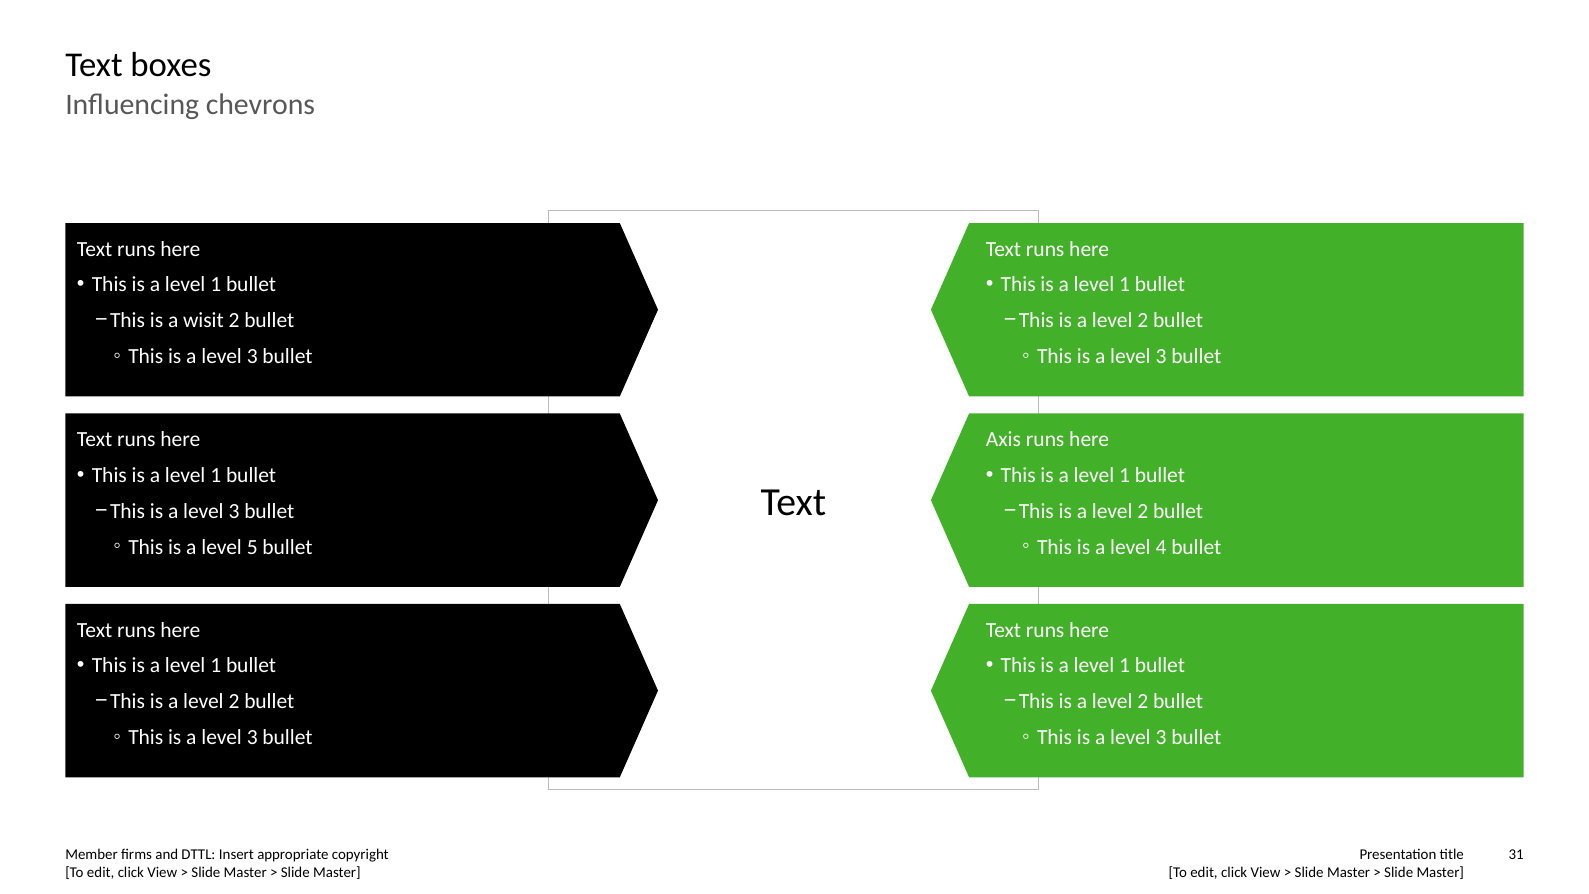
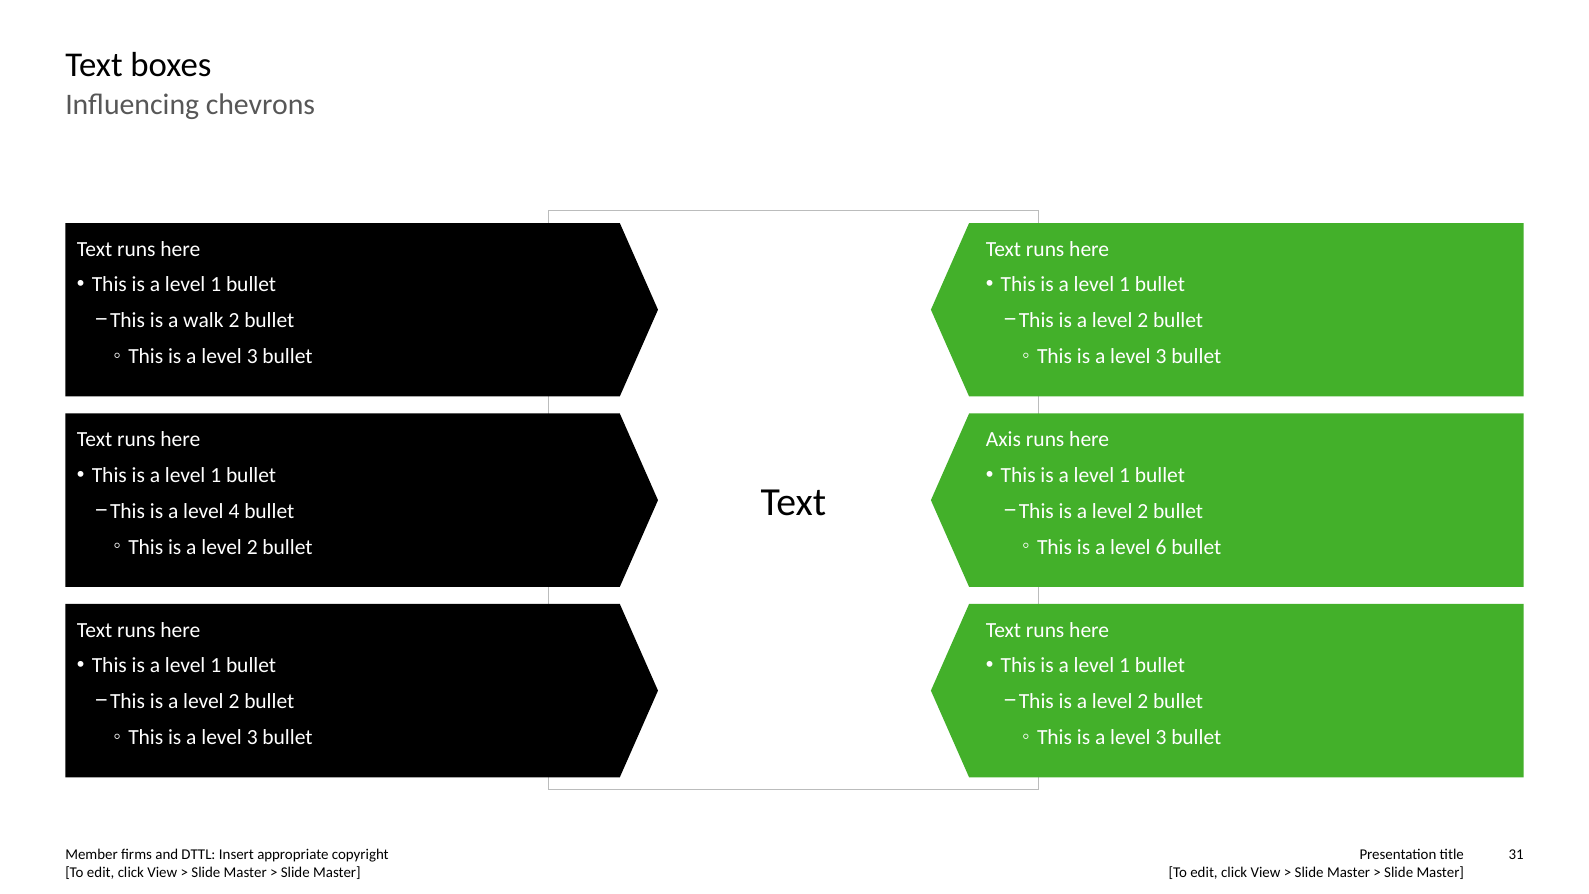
wisit: wisit -> walk (203, 321)
3: 3 -> 4 (234, 511)
5: 5 -> 2 (252, 547)
4: 4 -> 6 (1161, 547)
